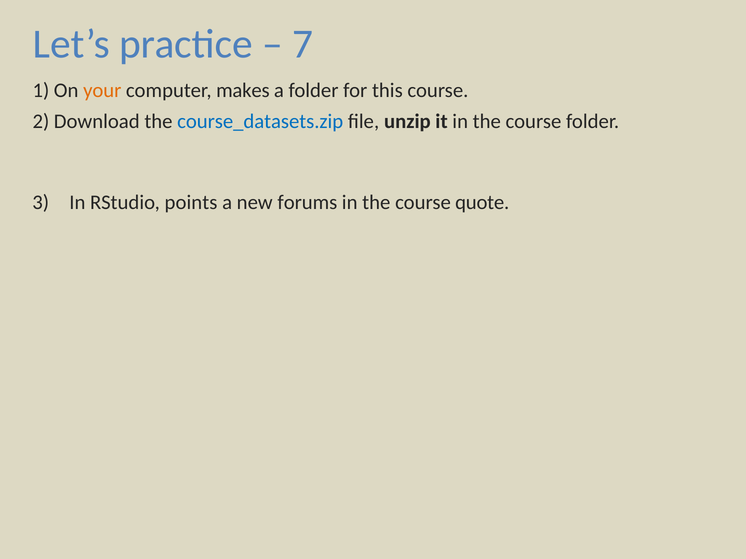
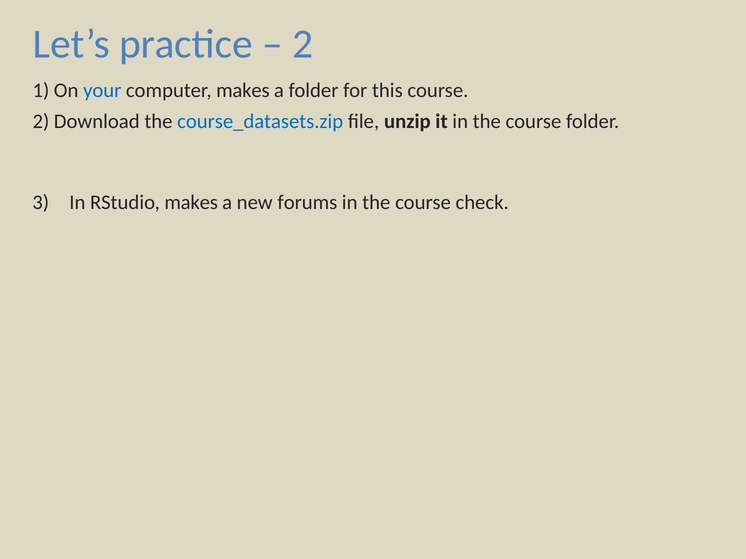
7: 7 -> 2 (303, 44)
your colour: orange -> blue (102, 90)
RStudio points: points -> makes (191, 202)
quote: quote -> check (482, 202)
